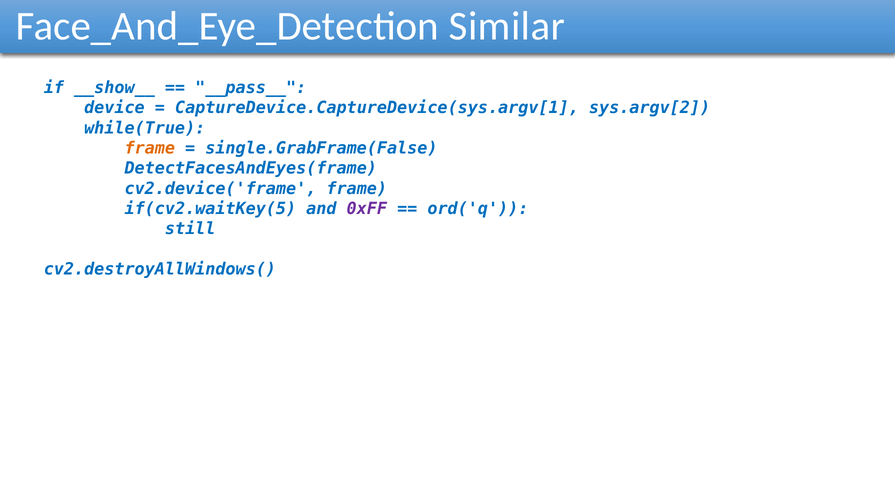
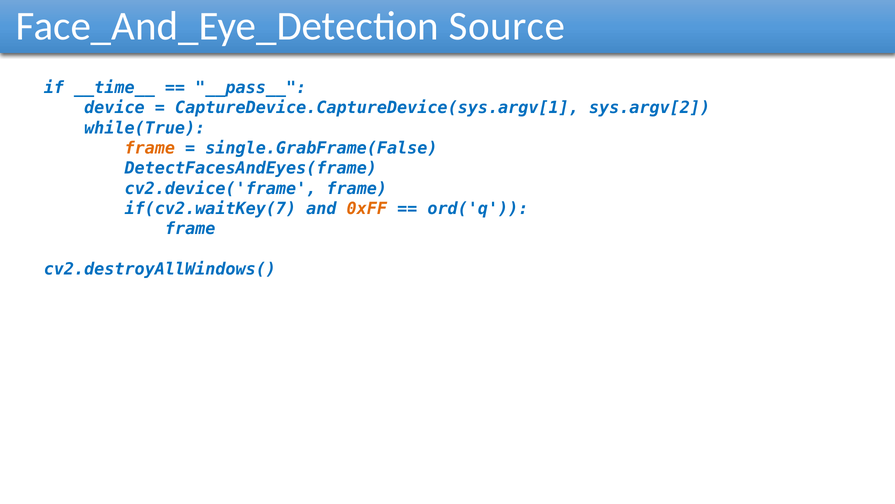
Similar: Similar -> Source (507, 26)
__show__: __show__ -> __time__ (114, 88)
if(cv2.waitKey(5: if(cv2.waitKey(5 -> if(cv2.waitKey(7 (210, 208)
0xFF colour: purple -> orange (367, 208)
still: still -> frame (190, 229)
